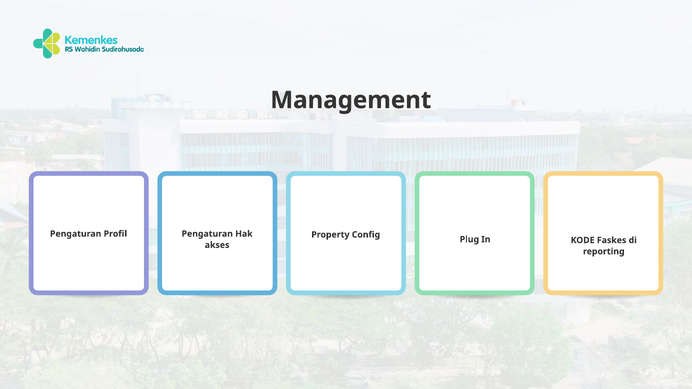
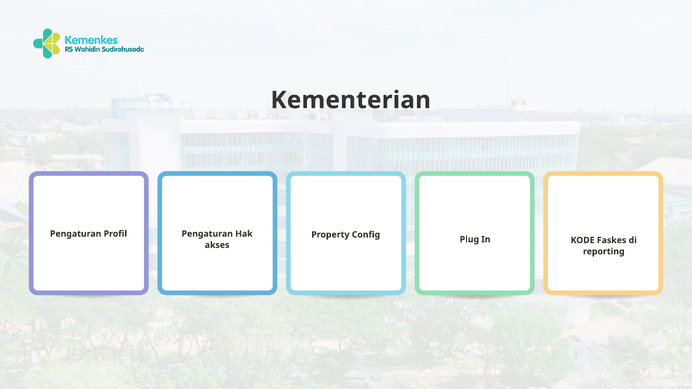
Management: Management -> Kementerian (351, 100)
